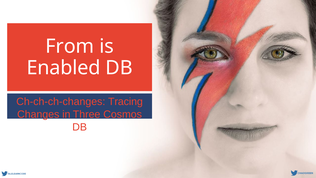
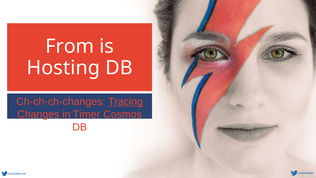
Enabled: Enabled -> Hosting (63, 68)
Tracing underline: none -> present (125, 102)
Three: Three -> Timer (87, 114)
